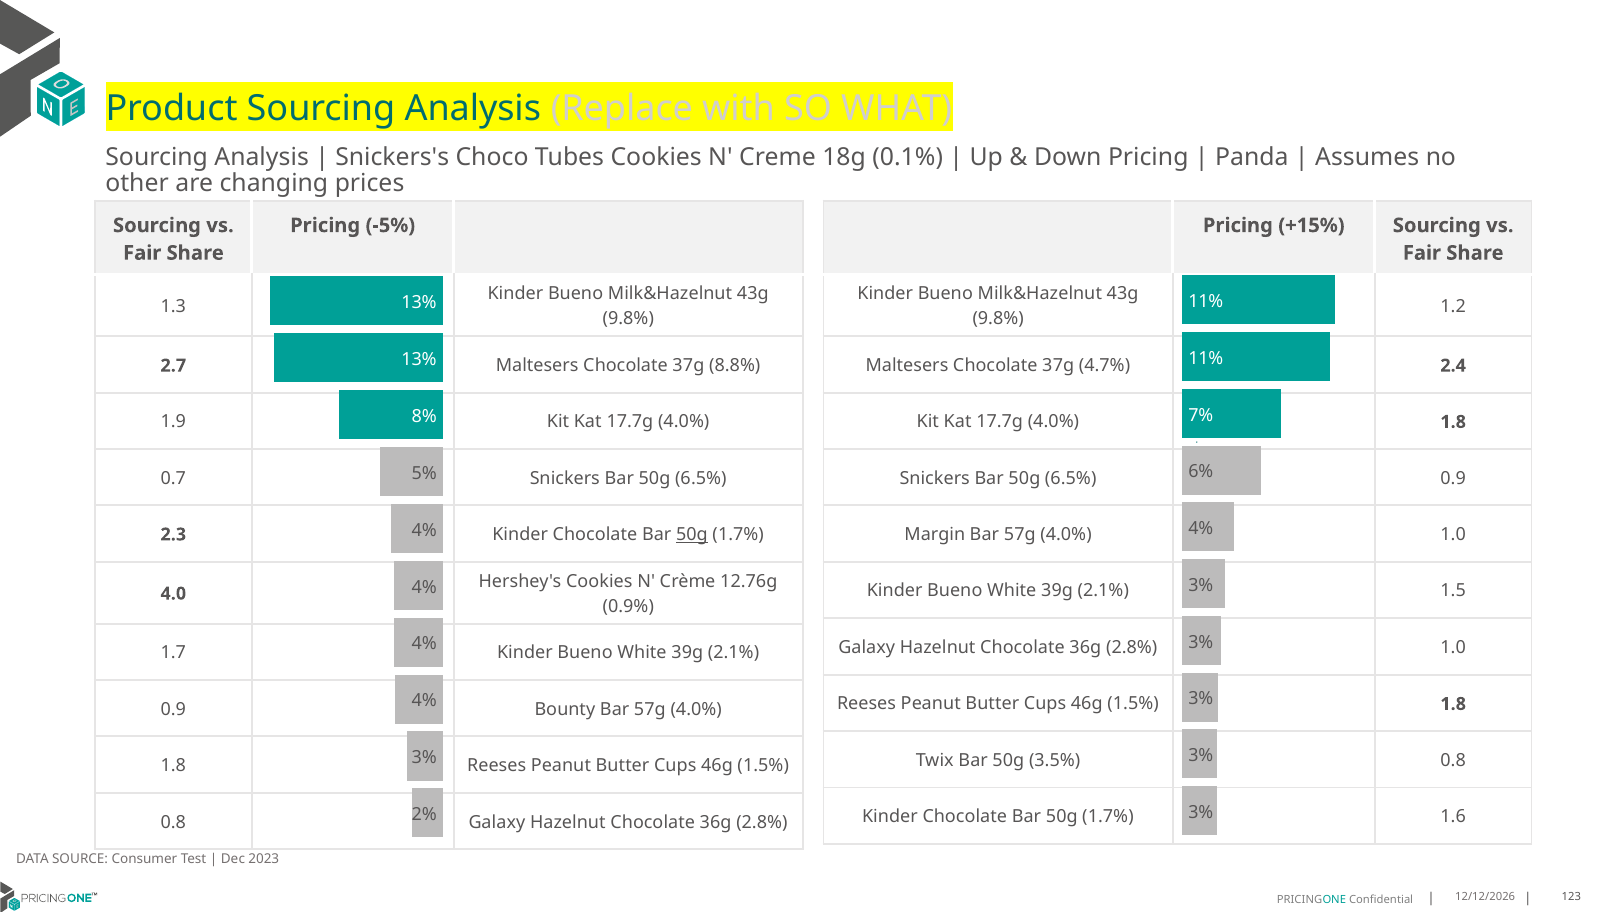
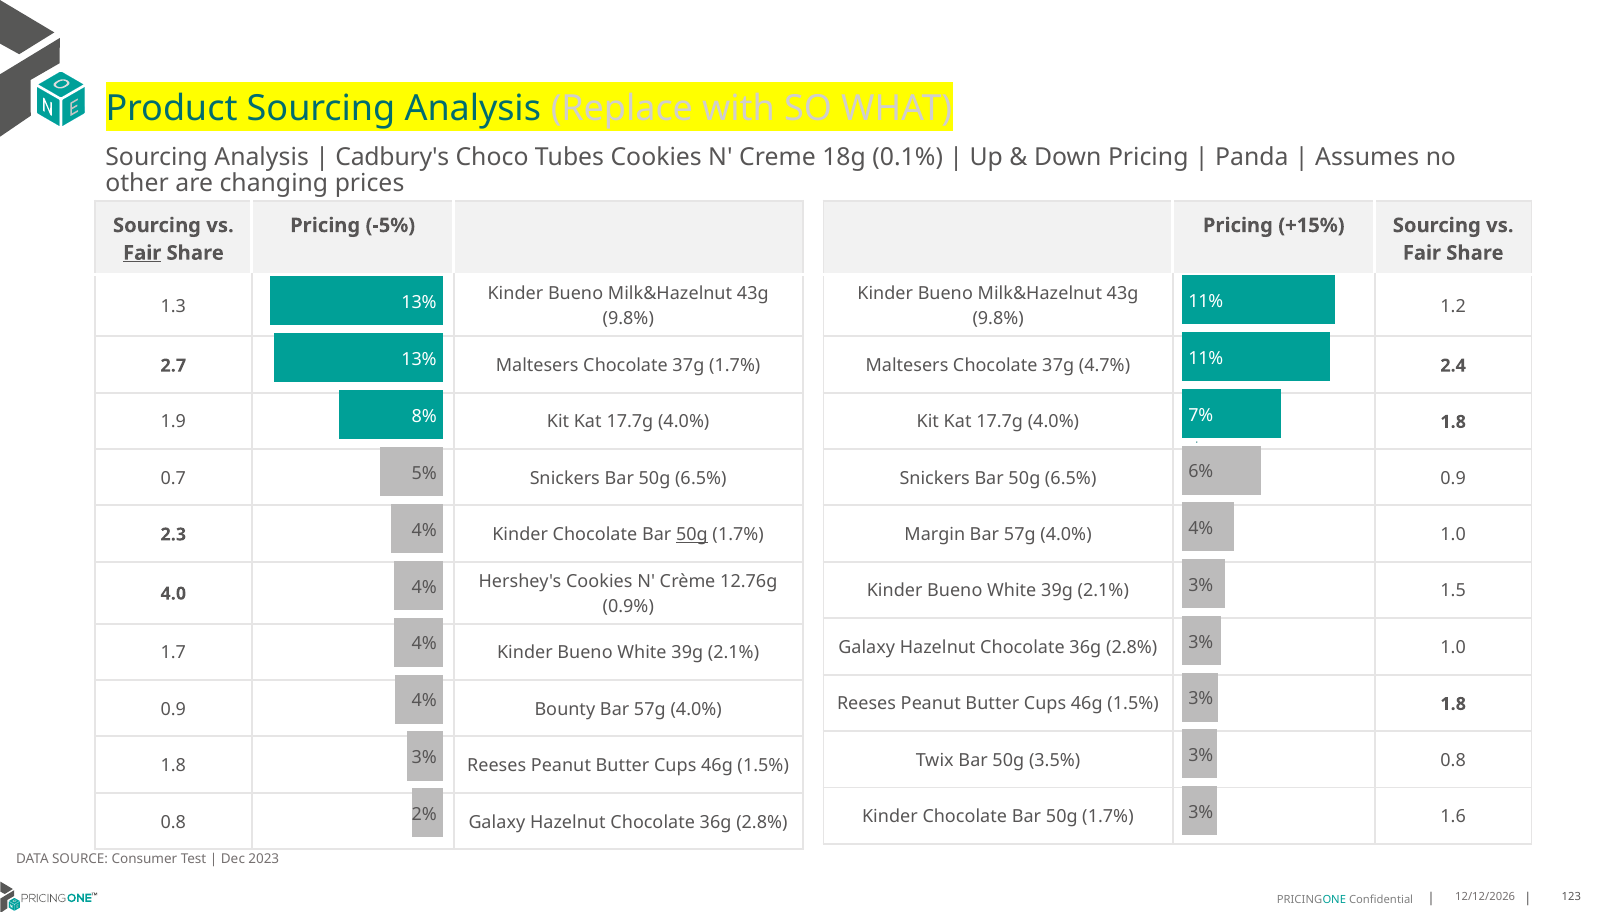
Snickers's: Snickers's -> Cadbury's (392, 157)
Fair underline: none -> present (142, 253)
37g 8.8%: 8.8% -> 1.7% (735, 366)
